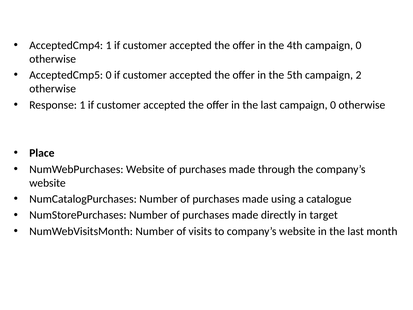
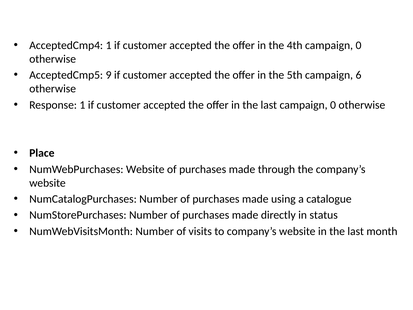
AcceptedCmp5 0: 0 -> 9 (109, 75)
2: 2 -> 6 (359, 75)
target: target -> status (324, 215)
